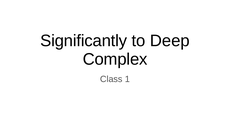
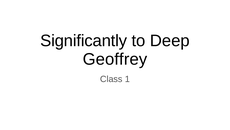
Complex: Complex -> Geoffrey (115, 59)
